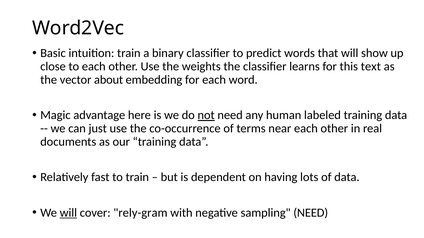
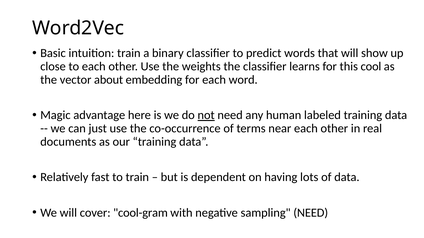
text: text -> cool (371, 67)
will underline: present -> none (68, 213)
rely-gram: rely-gram -> cool-gram (141, 213)
